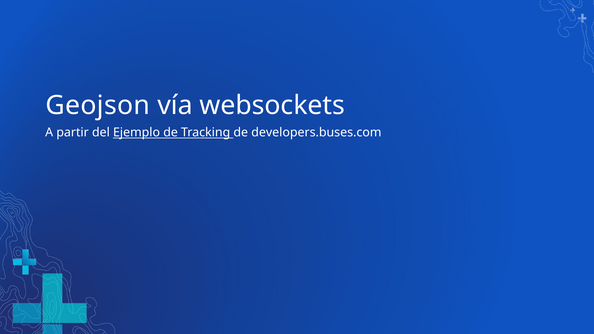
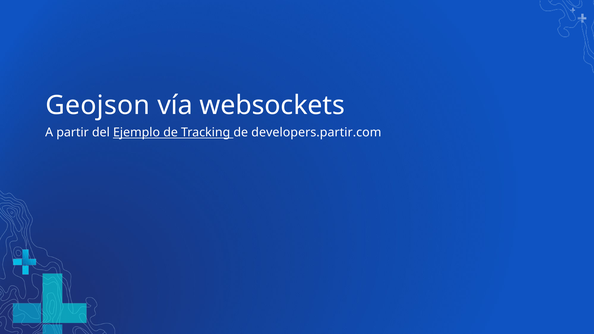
developers.buses.com: developers.buses.com -> developers.partir.com (316, 133)
